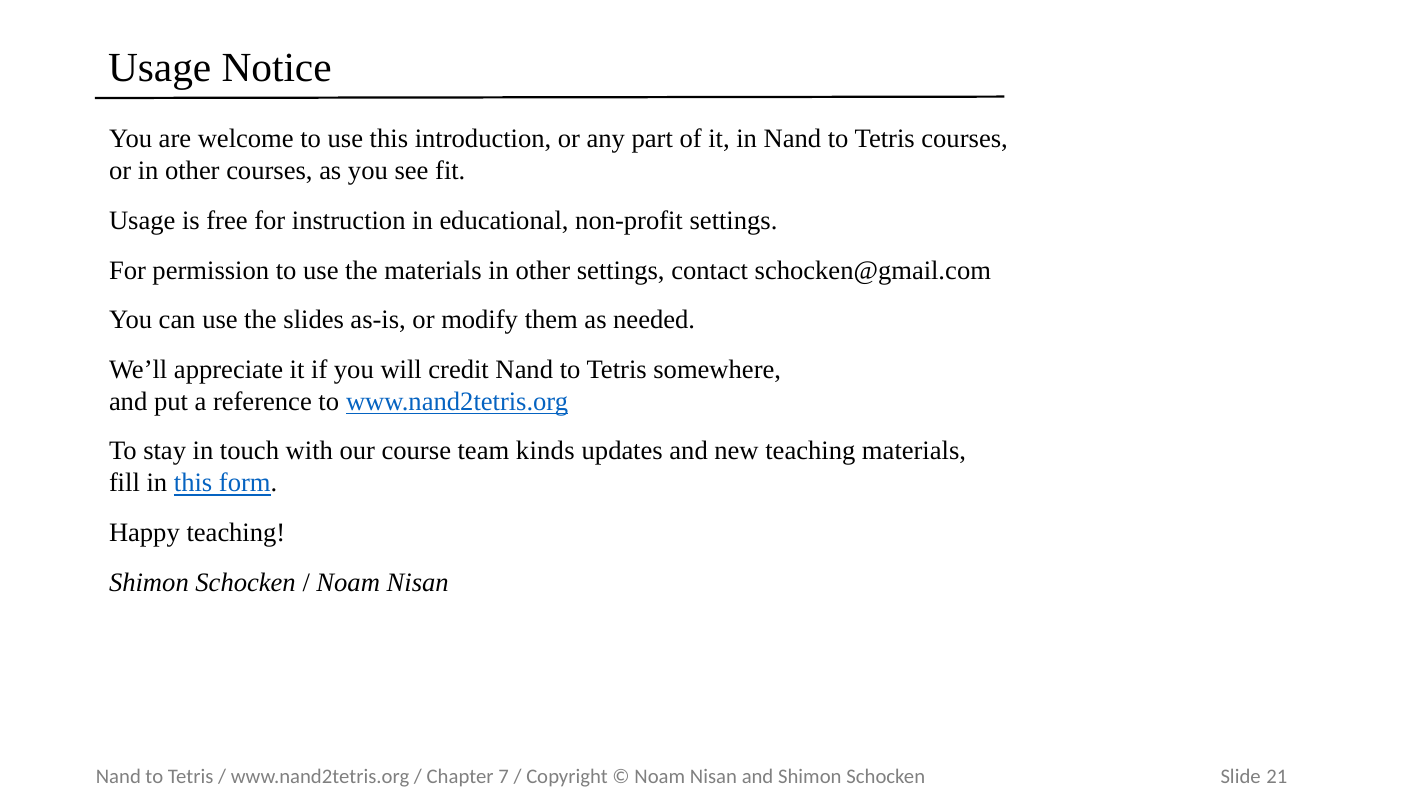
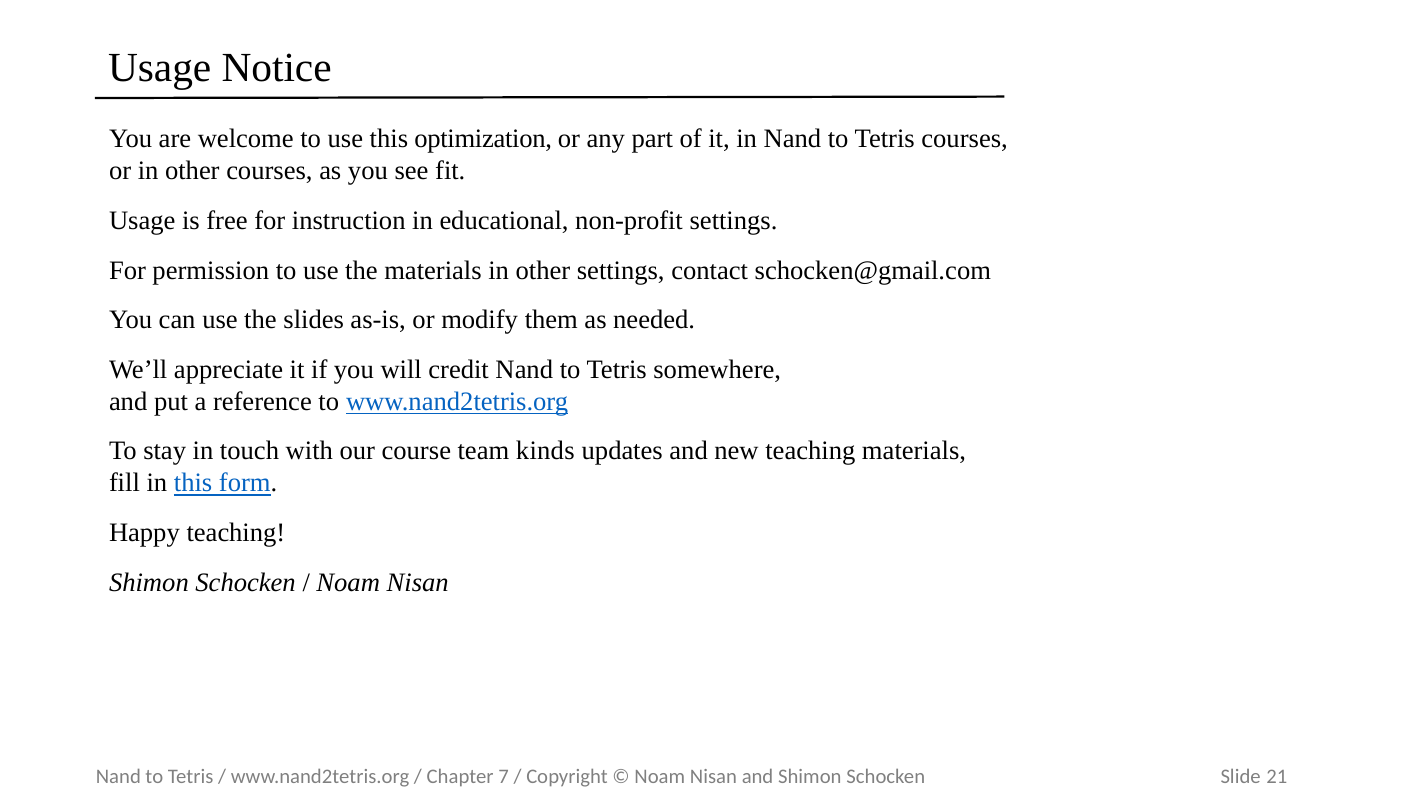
introduction: introduction -> optimization (483, 139)
